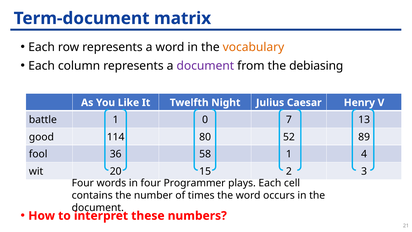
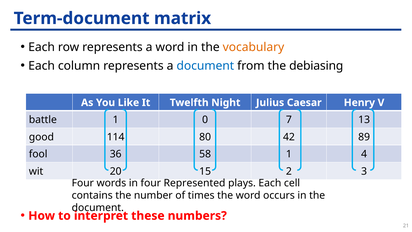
document colour: purple -> blue (205, 66)
52: 52 -> 42 (289, 137)
Programmer: Programmer -> Represented (195, 183)
